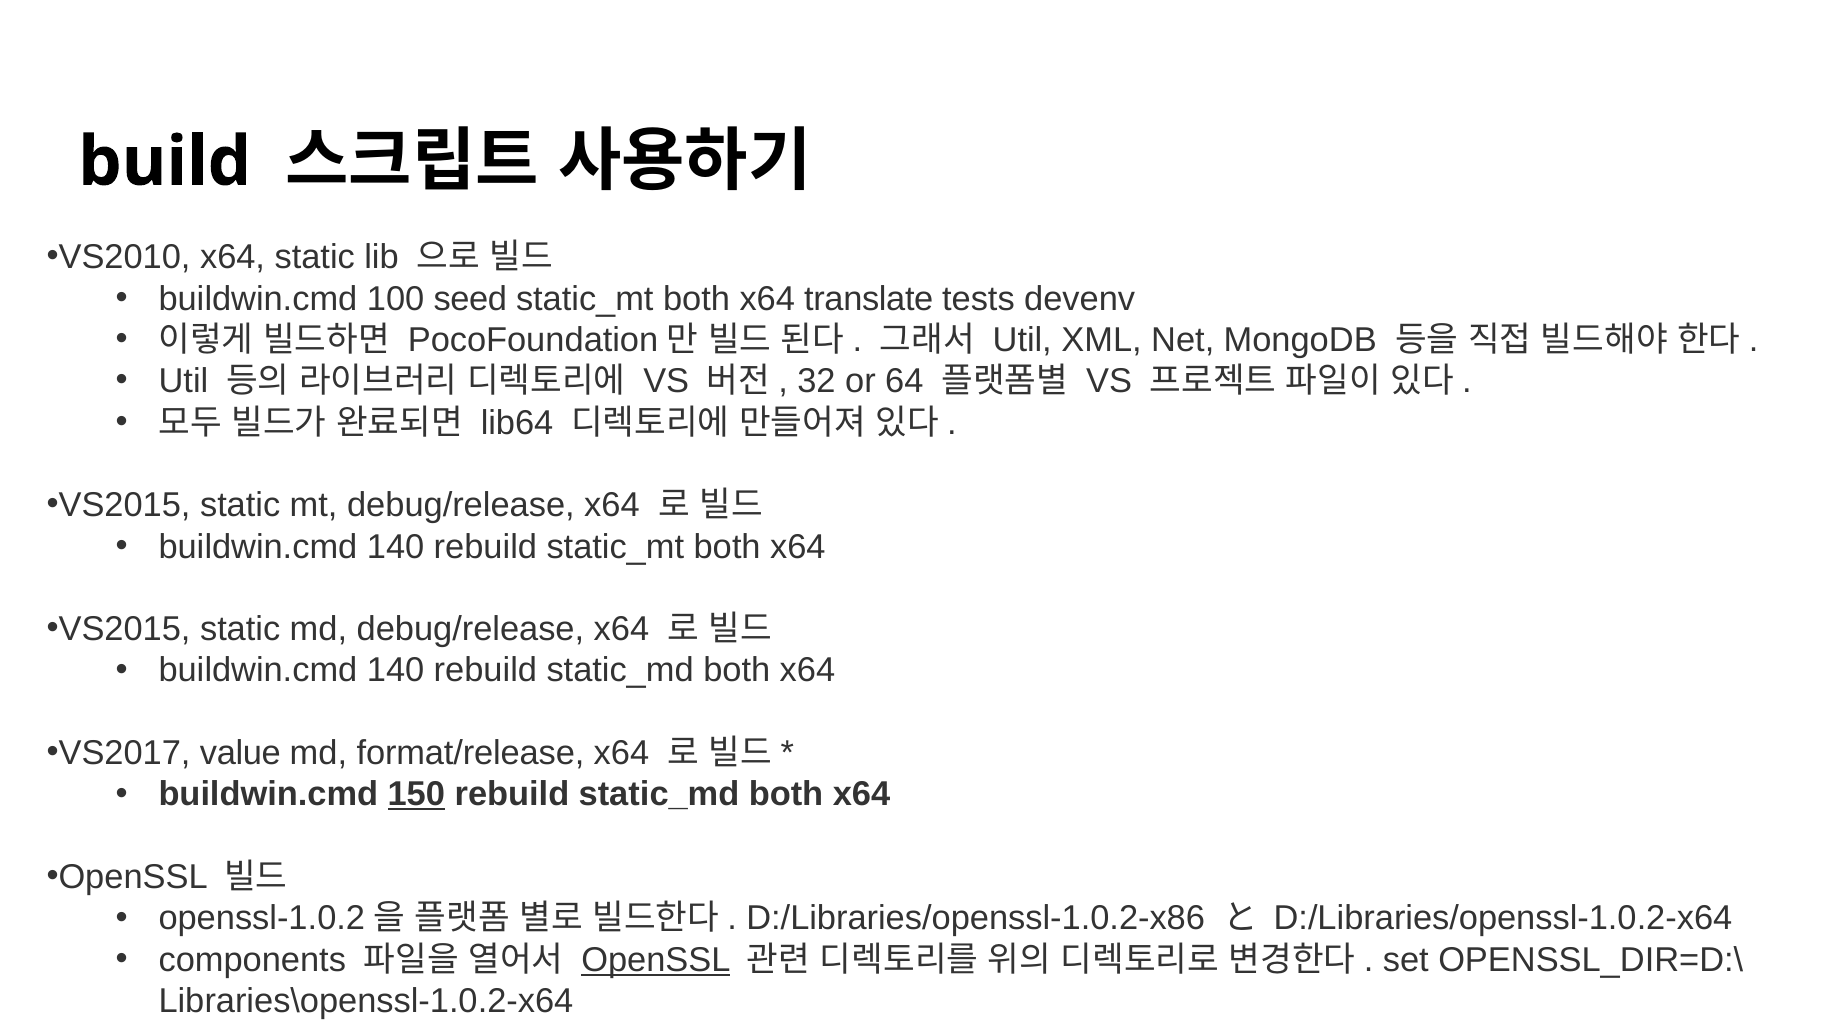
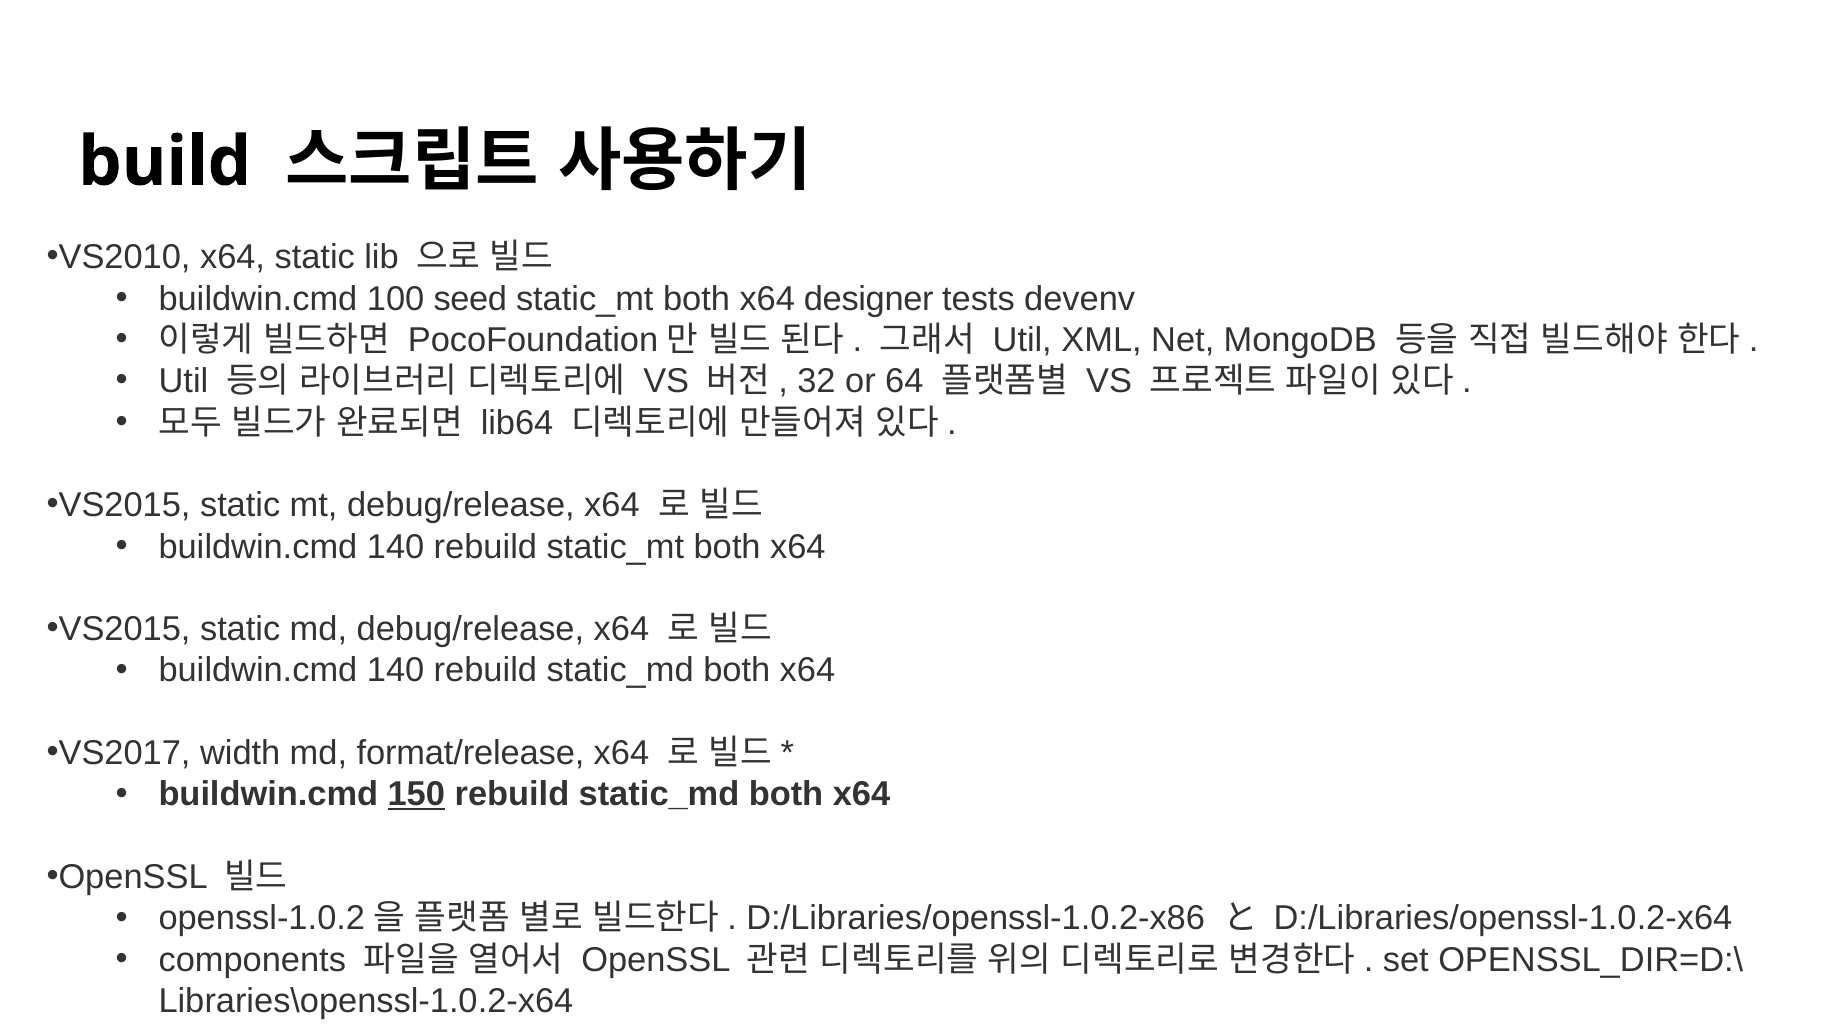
translate: translate -> designer (869, 299)
value: value -> width (240, 753)
OpenSSL underline: present -> none (656, 960)
